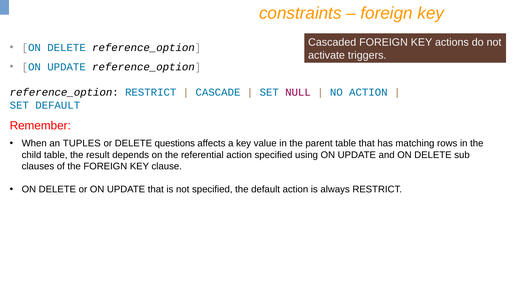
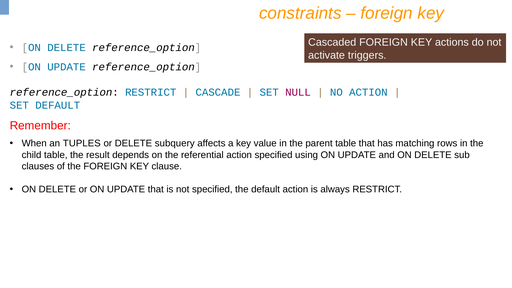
questions: questions -> subquery (175, 143)
